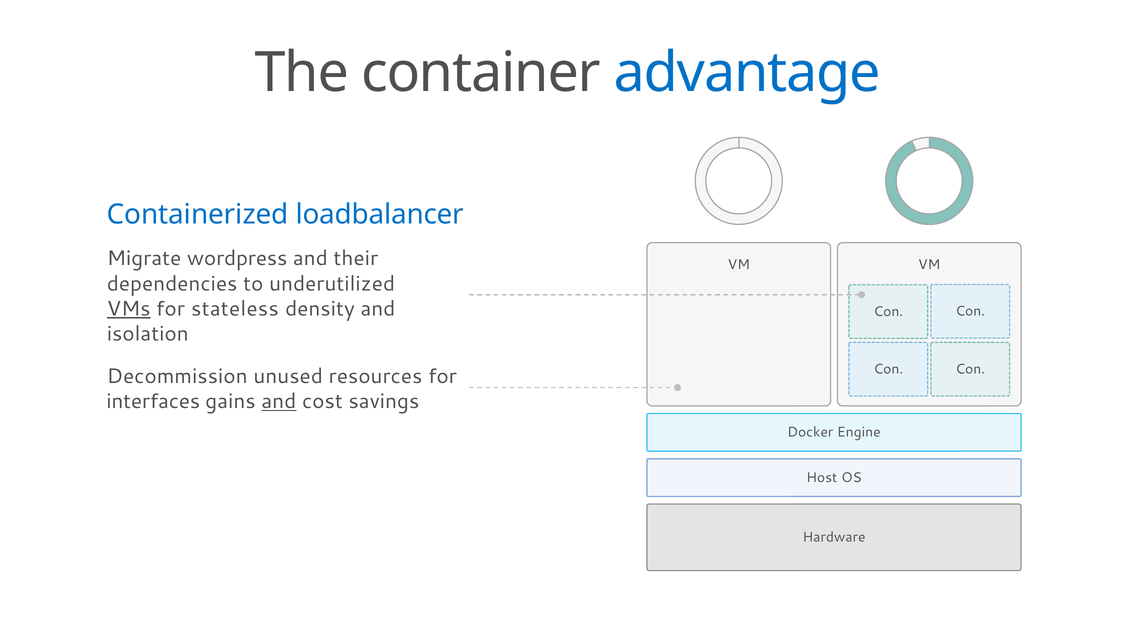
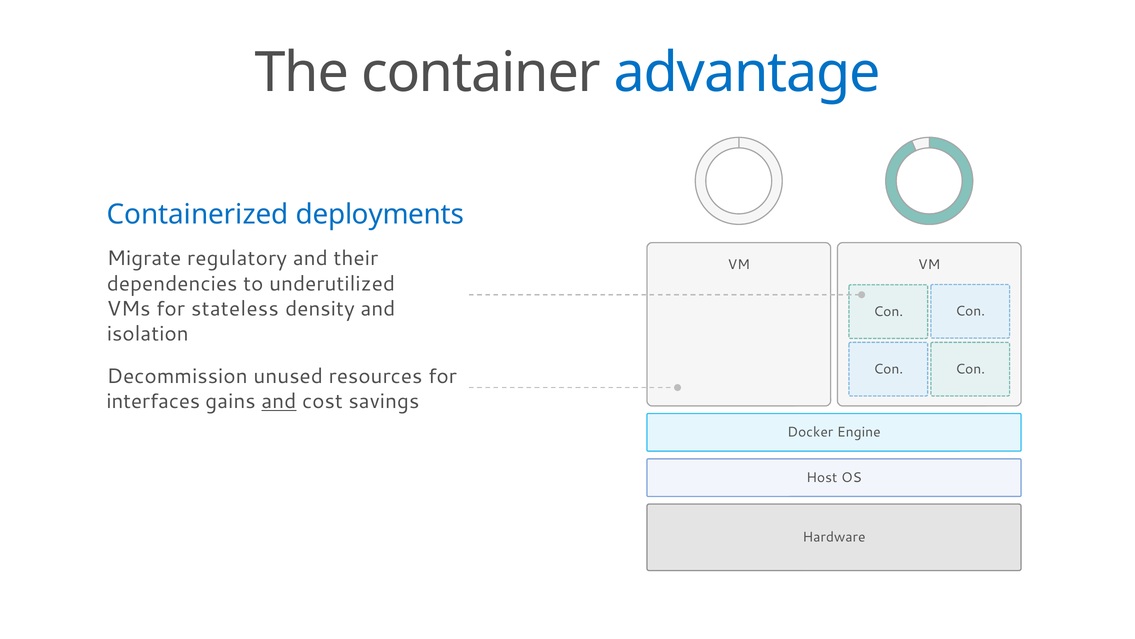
loadbalancer: loadbalancer -> deployments (380, 214)
wordpress: wordpress -> regulatory (237, 258)
VMs underline: present -> none (129, 308)
